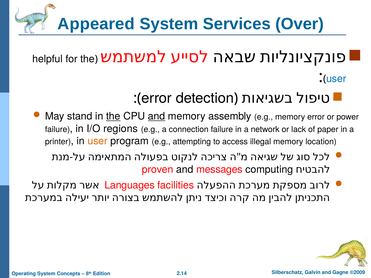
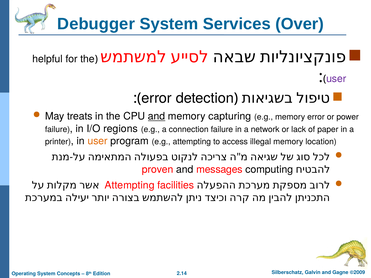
Appeared: Appeared -> Debugger (96, 24)
user colour: blue -> purple (336, 79)
stand: stand -> treats (80, 116)
the underline: present -> none (113, 116)
assembly: assembly -> capturing (230, 116)
Languages: Languages -> Attempting (130, 186)
